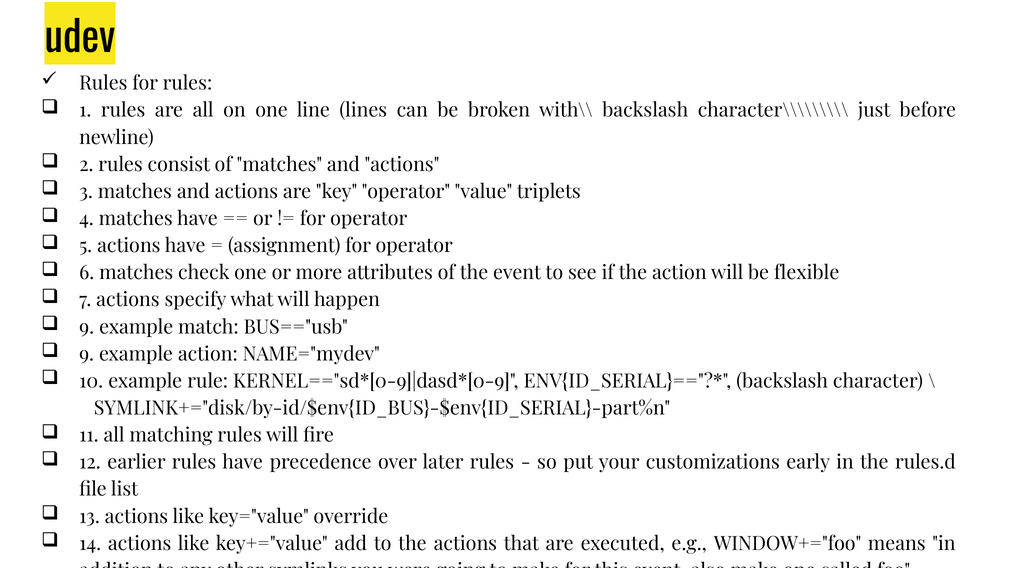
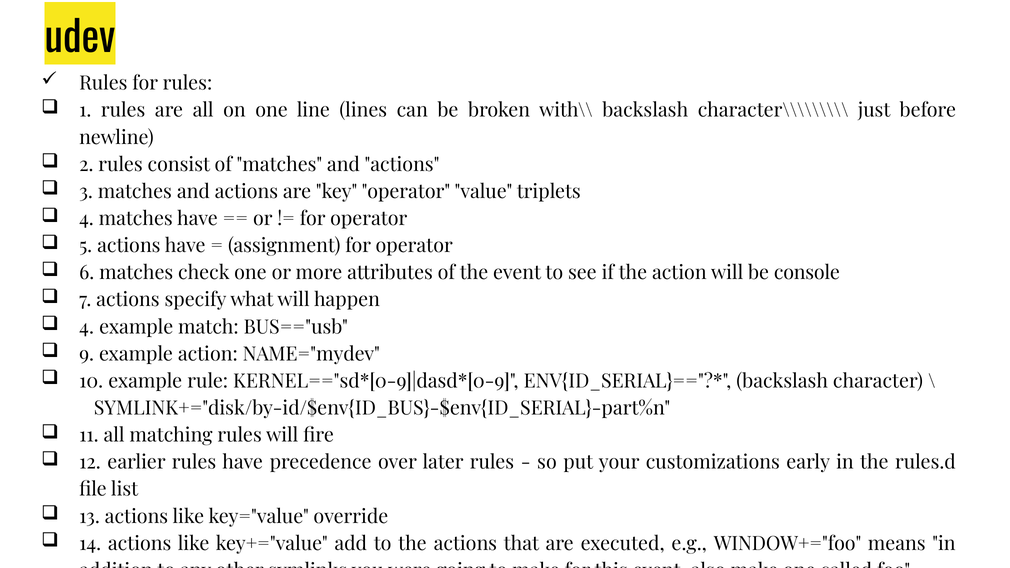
flexible: flexible -> console (807, 273)
9: 9 -> 4 (87, 327)
